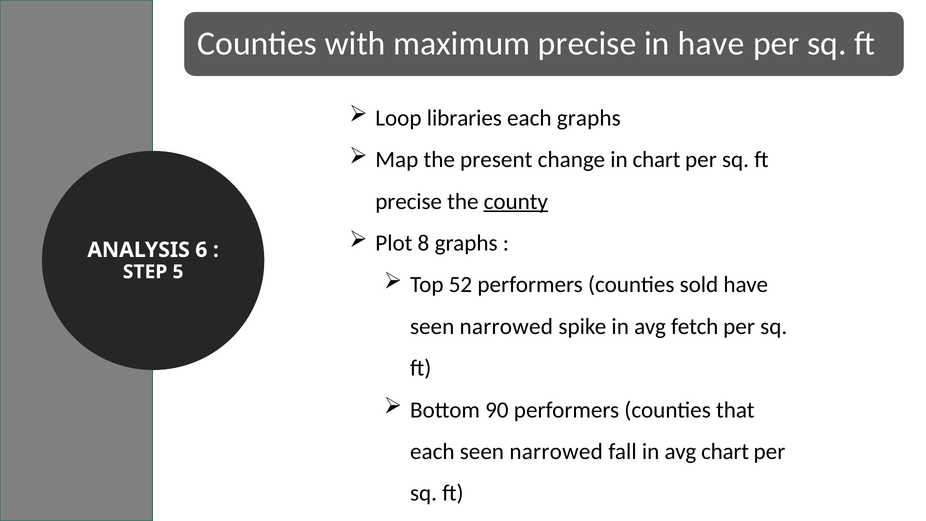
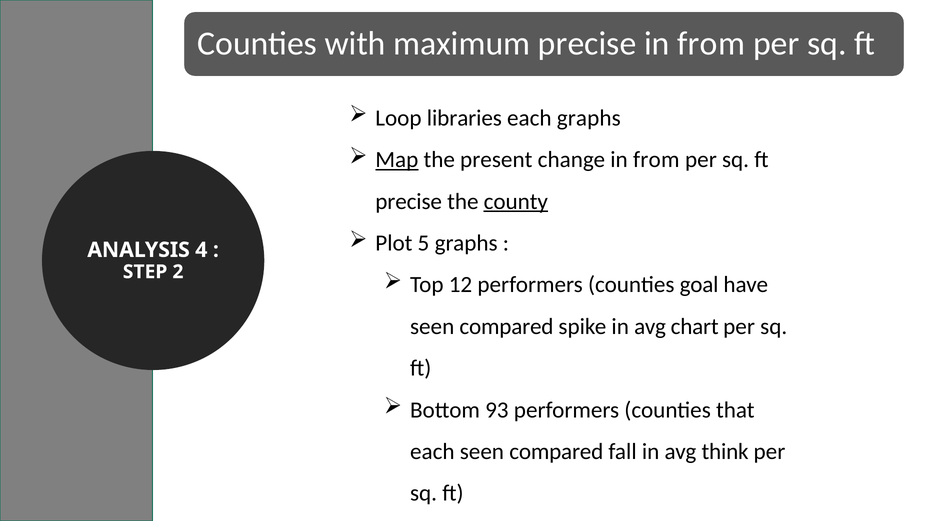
have: have -> from (711, 44)
Map underline: none -> present (397, 160)
change in chart: chart -> from (656, 160)
8: 8 -> 5 (423, 243)
6: 6 -> 4 (201, 250)
5: 5 -> 2 (178, 272)
52: 52 -> 12 (460, 285)
sold: sold -> goal (699, 285)
narrowed: narrowed -> compared (506, 326)
fetch: fetch -> chart (695, 326)
90: 90 -> 93 (497, 410)
narrowed: narrowed -> compared (556, 451)
avg chart: chart -> think (725, 451)
